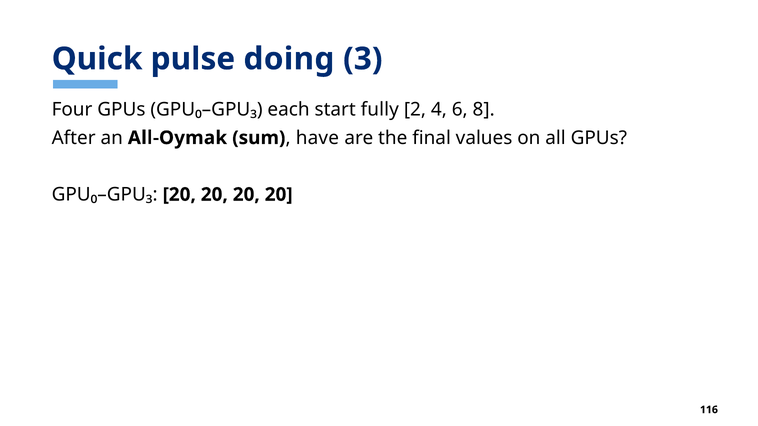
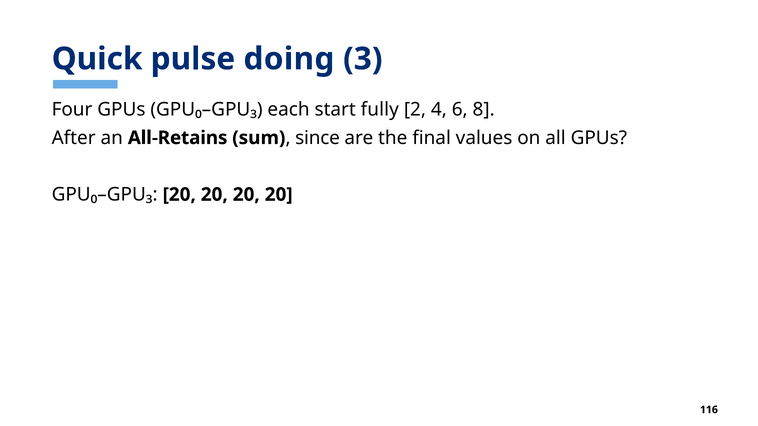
All-Oymak: All-Oymak -> All-Retains (178, 138)
have: have -> since (318, 138)
